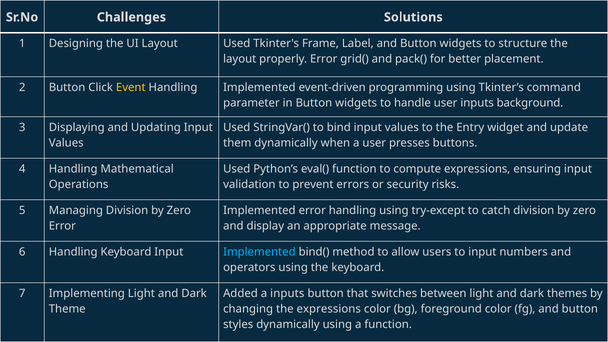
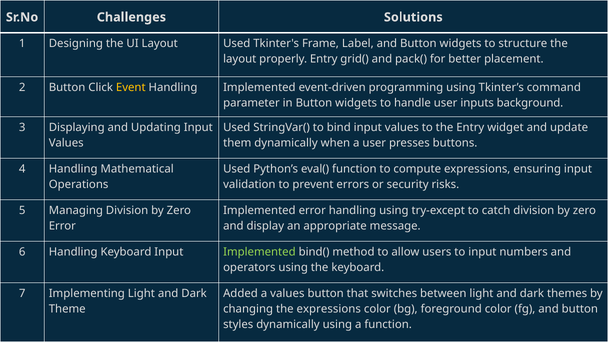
properly Error: Error -> Entry (324, 59)
Implemented colour: light blue -> light green (259, 252)
a inputs: inputs -> values (287, 293)
